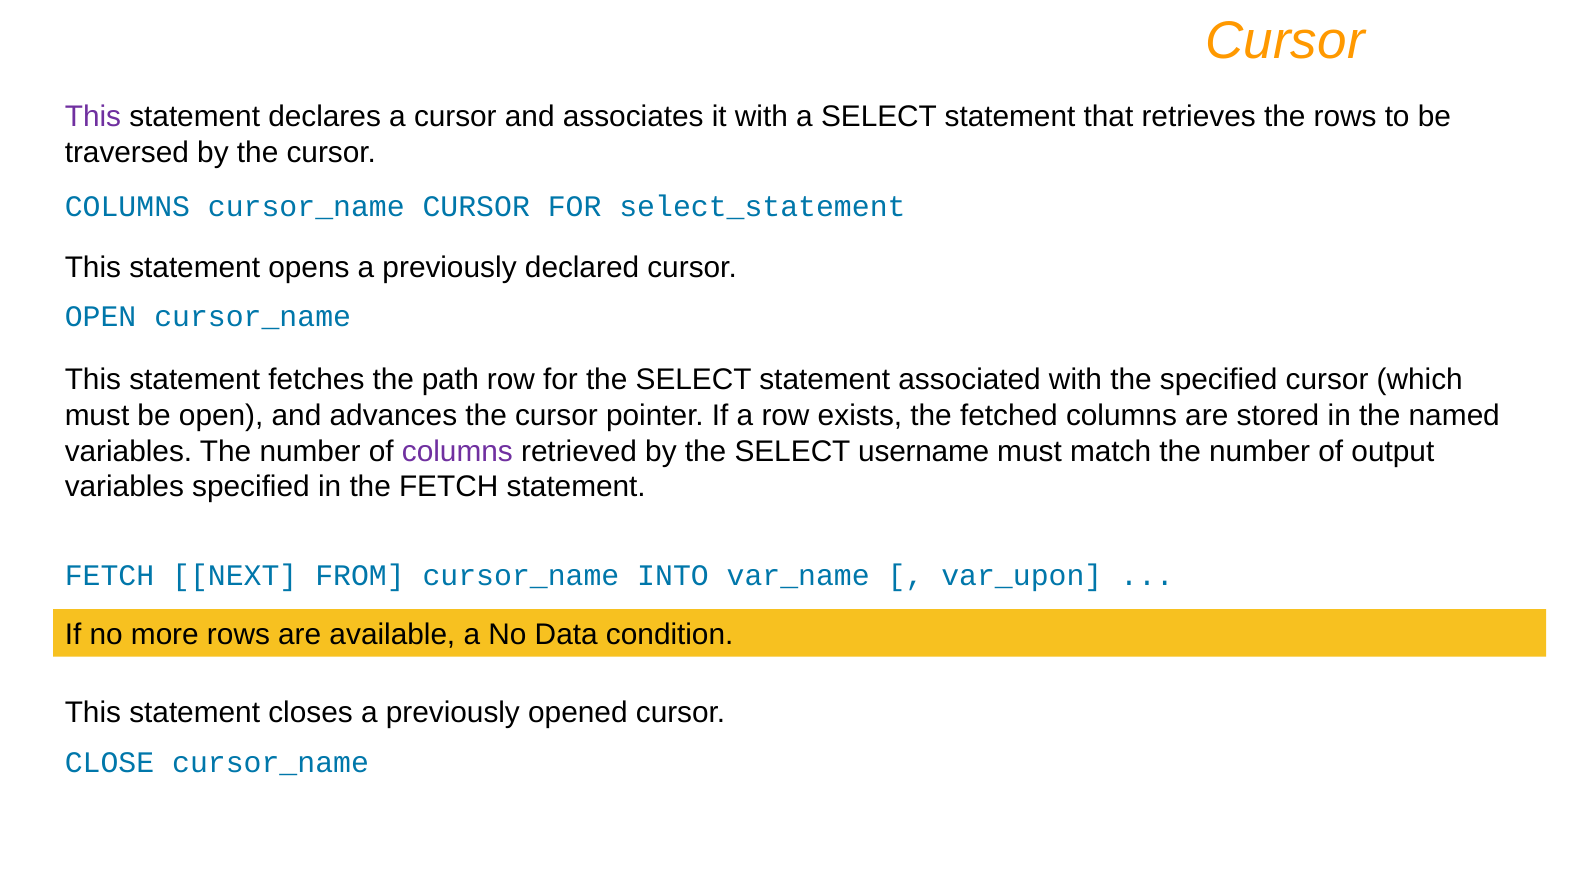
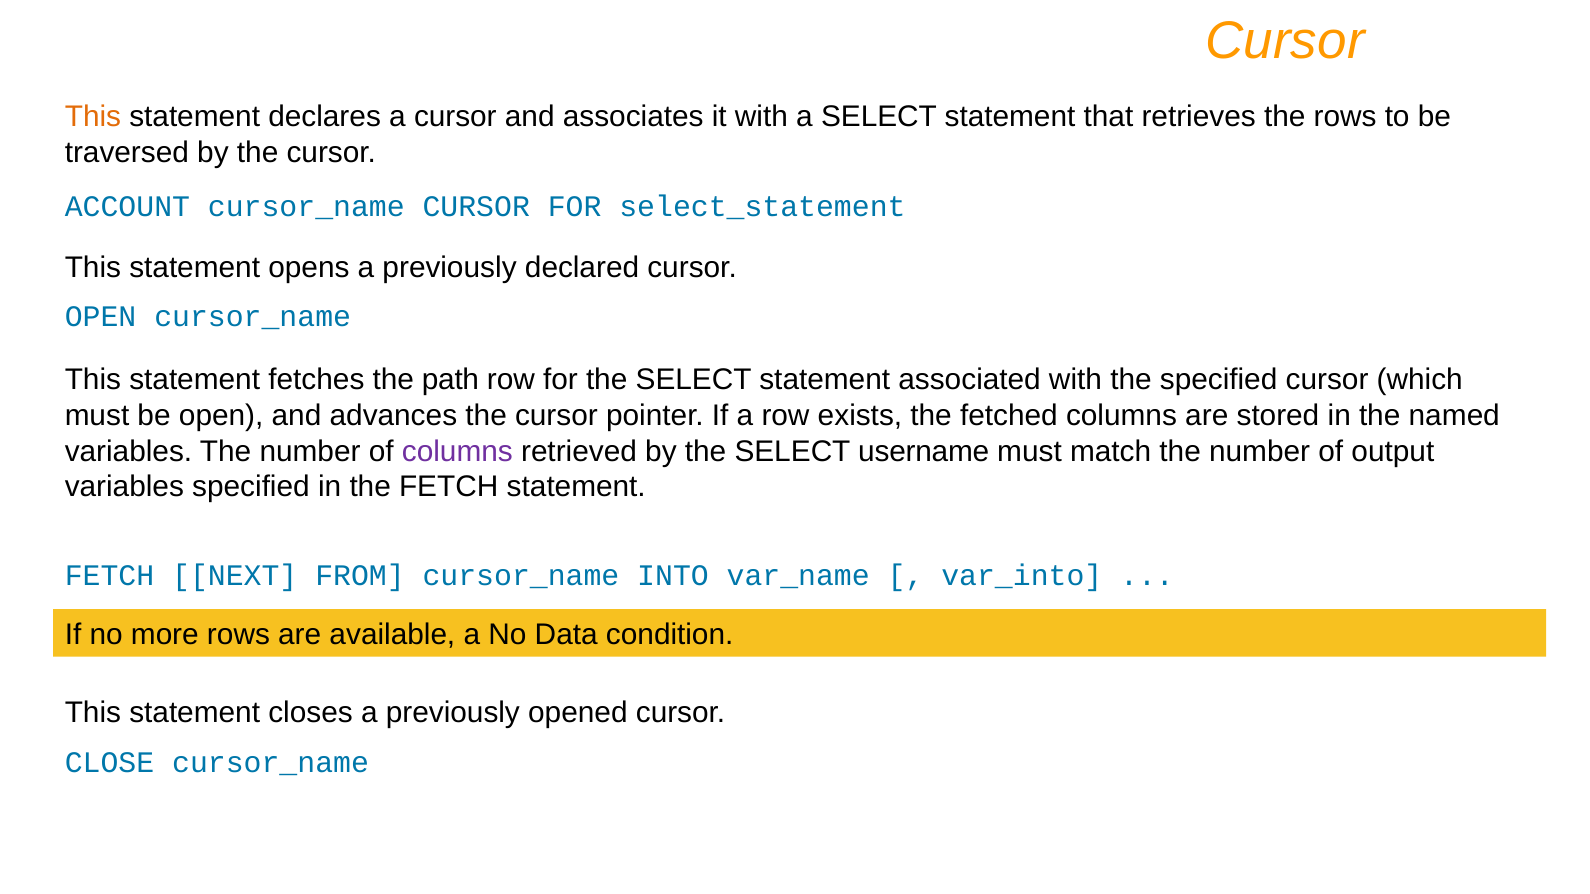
This colour: purple -> orange (93, 117)
COLUMNS: COLUMNS -> ACCOUNT (127, 206)
var_upon: var_upon -> var_into (1022, 576)
